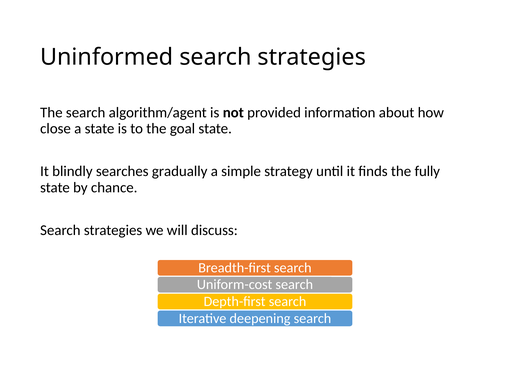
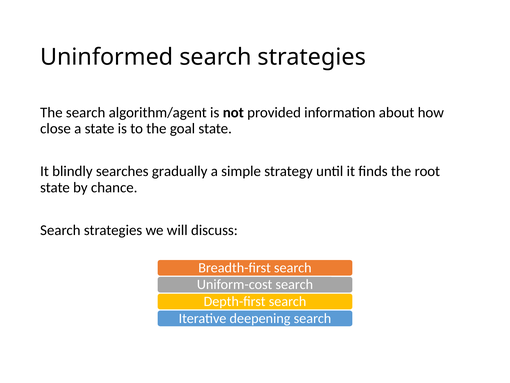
fully: fully -> root (427, 171)
